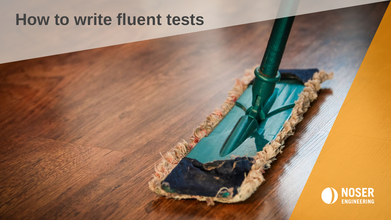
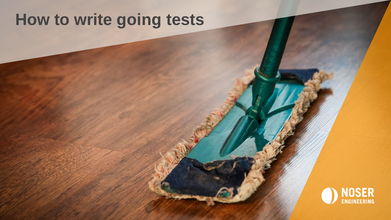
fluent: fluent -> going (139, 20)
